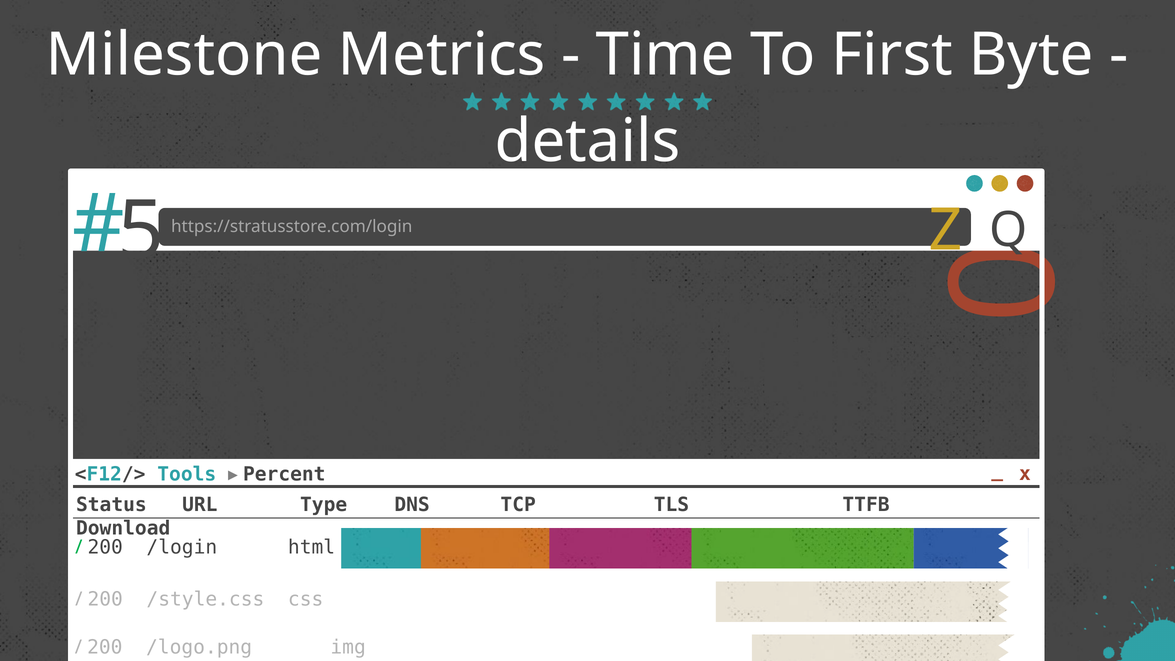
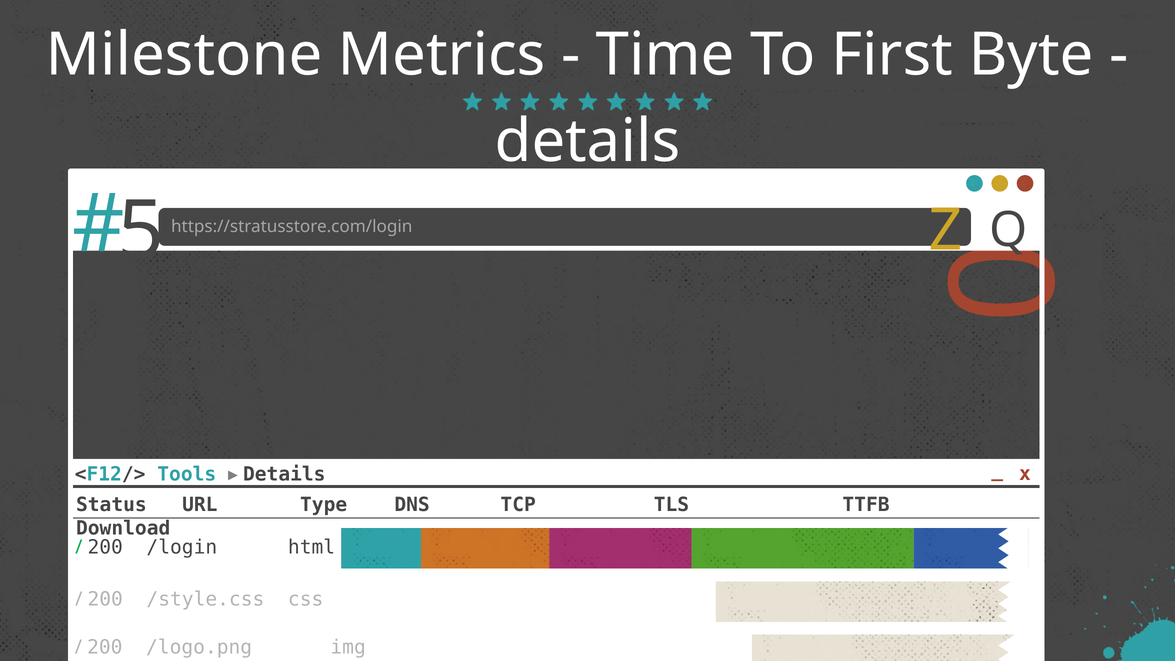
Percent: Percent -> Details (284, 474)
